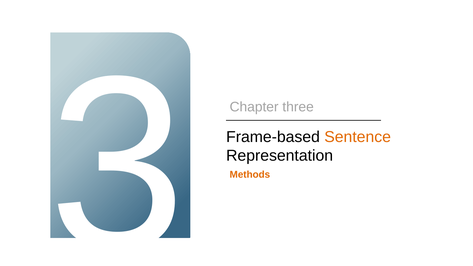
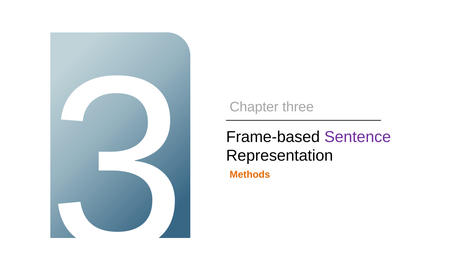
Sentence colour: orange -> purple (358, 137)
